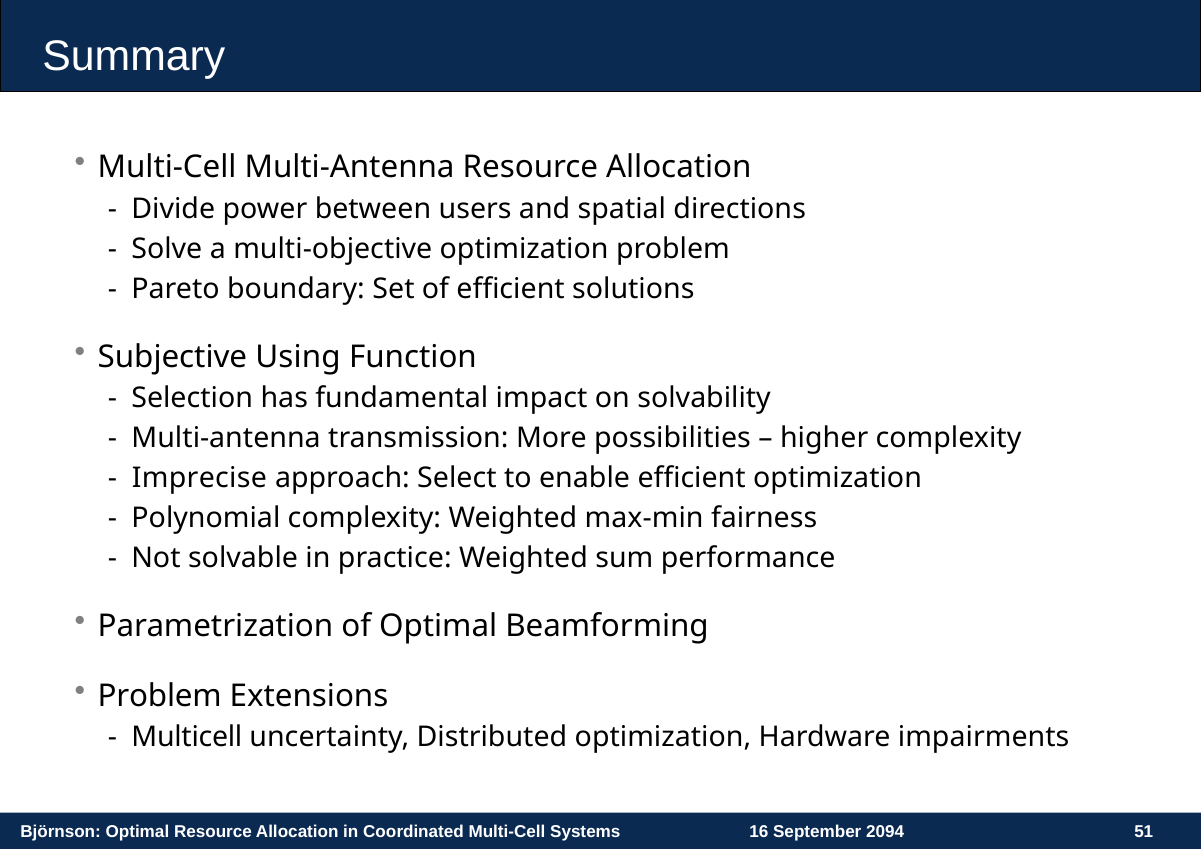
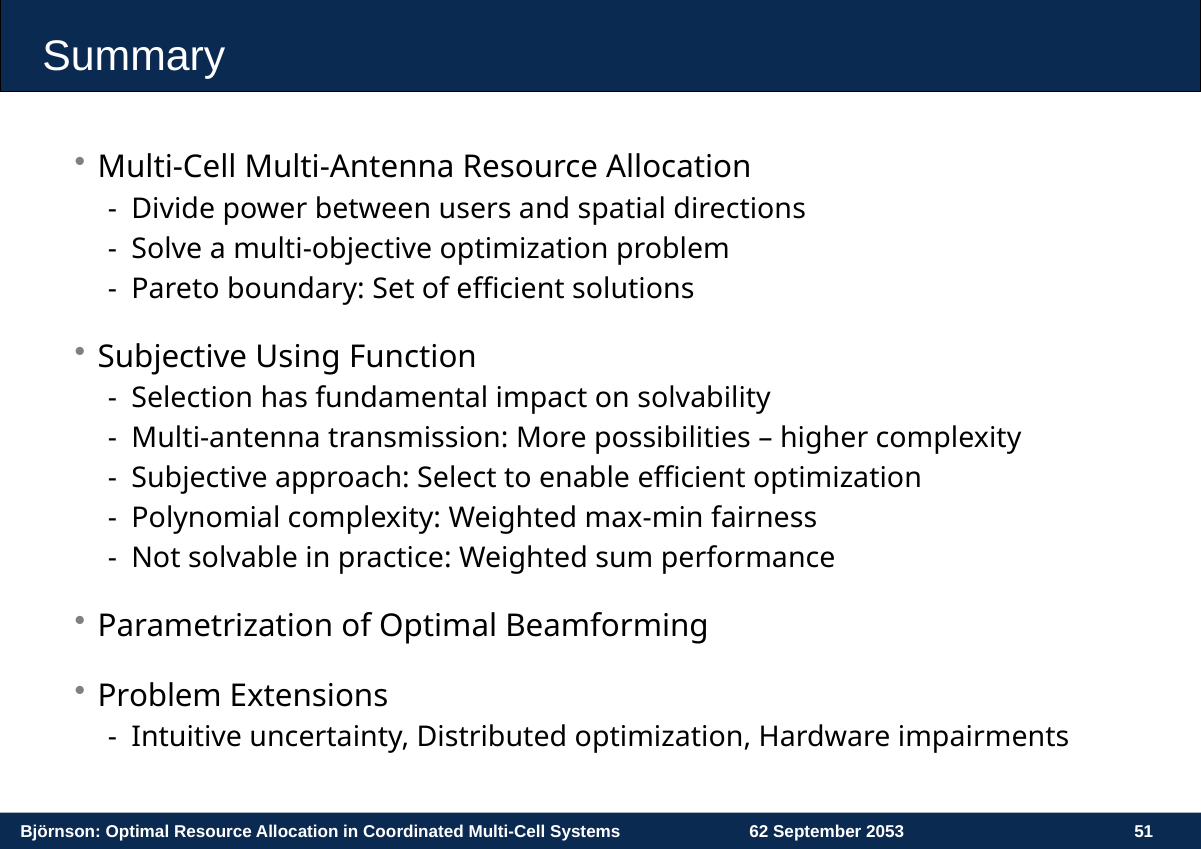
Imprecise: Imprecise -> Subjective (200, 478)
Multicell: Multicell -> Intuitive (187, 738)
16: 16 -> 62 (759, 832)
2094: 2094 -> 2053 (885, 832)
